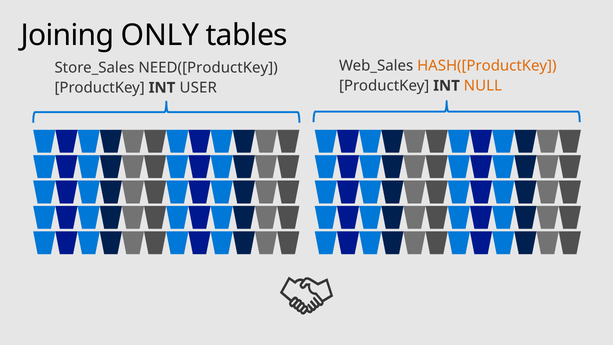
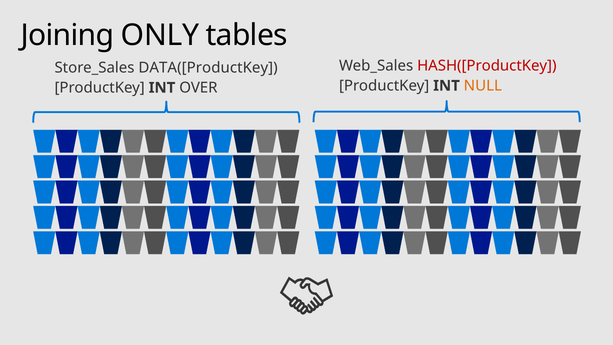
HASH([ProductKey colour: orange -> red (487, 66)
NEED([ProductKey: NEED([ProductKey -> DATA([ProductKey (208, 68)
USER: USER -> OVER (198, 88)
